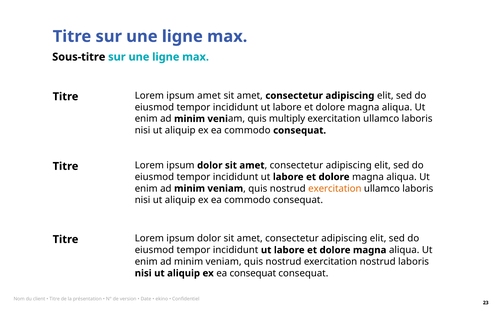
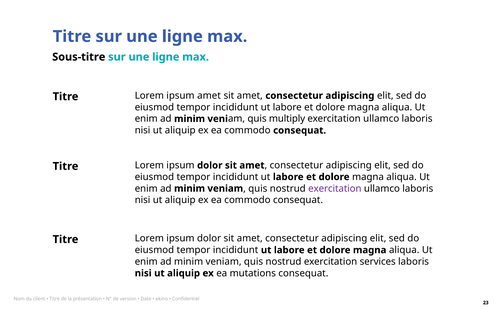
exercitation colour: orange -> purple (335, 188)
exercitation nostrud: nostrud -> services (378, 262)
ea consequat: consequat -> mutations (253, 273)
